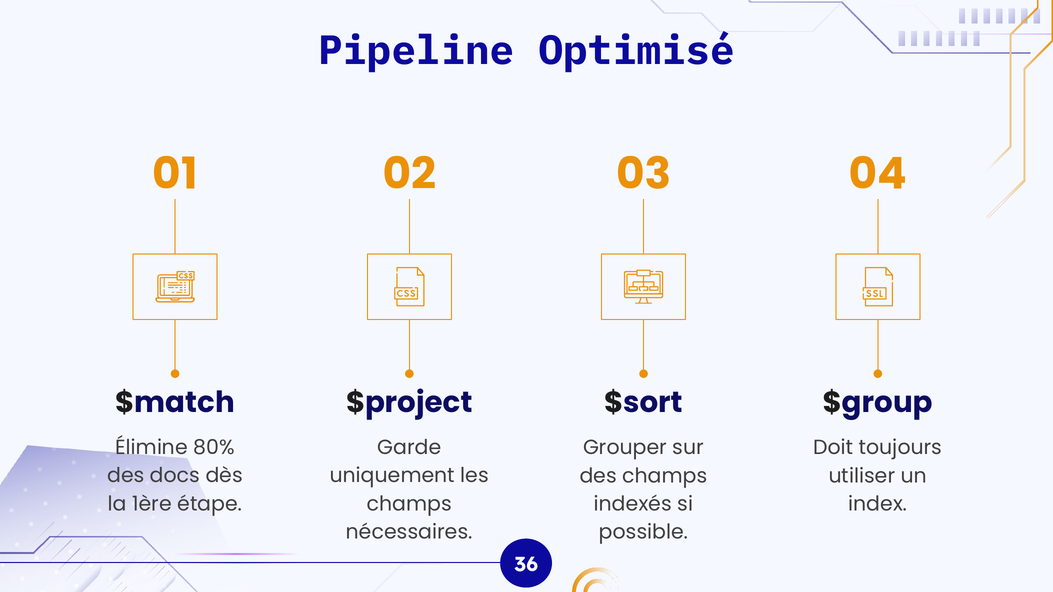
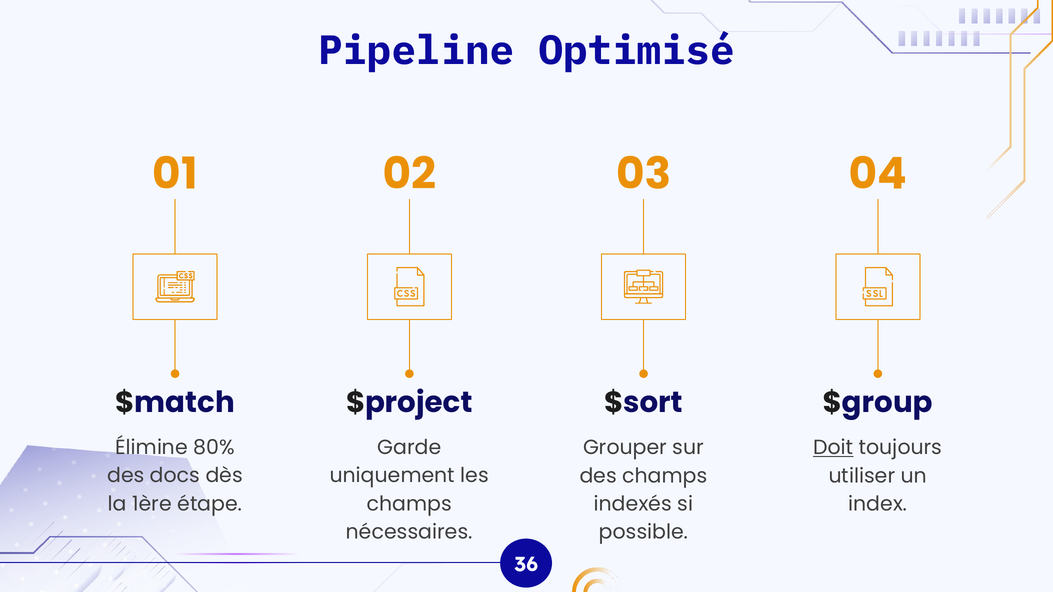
Doit underline: none -> present (833, 448)
